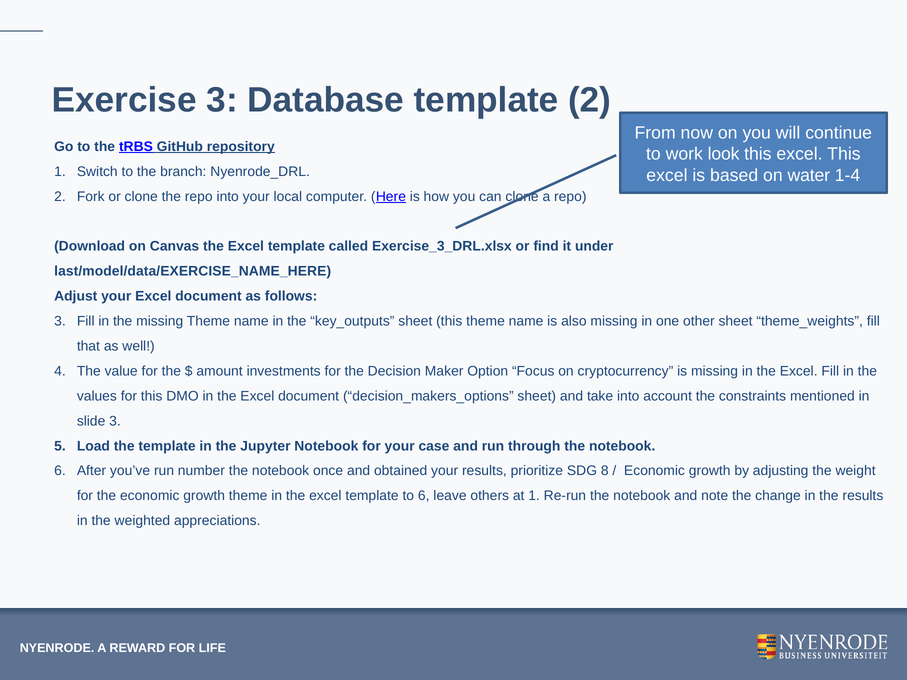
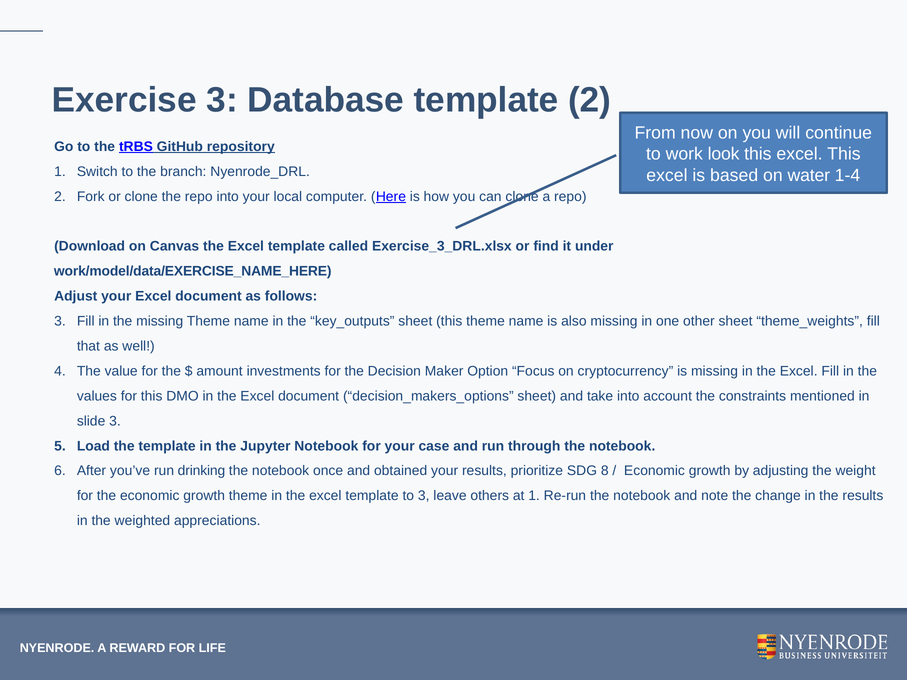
last/model/data/EXERCISE_NAME_HERE: last/model/data/EXERCISE_NAME_HERE -> work/model/data/EXERCISE_NAME_HERE (193, 271)
number: number -> drinking (201, 471)
to 6: 6 -> 3 (424, 496)
